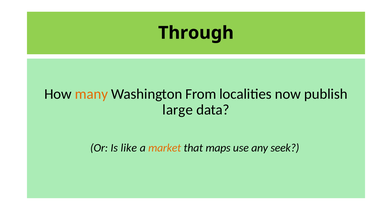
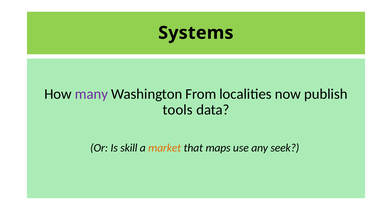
Through: Through -> Systems (196, 33)
many colour: orange -> purple (91, 94)
large: large -> tools (178, 110)
like: like -> skill (129, 148)
